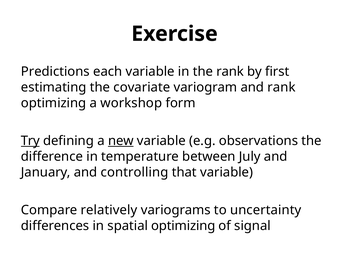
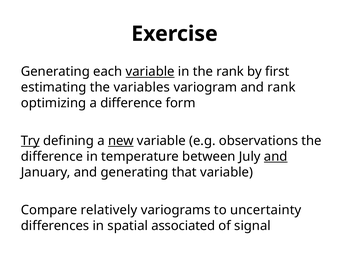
Predictions: Predictions -> Generating (55, 72)
variable underline: none -> present (150, 72)
covariate: covariate -> variables (142, 87)
a workshop: workshop -> difference (131, 103)
and underline: none -> present (276, 156)
and controlling: controlling -> generating (135, 172)
spatial optimizing: optimizing -> associated (183, 225)
